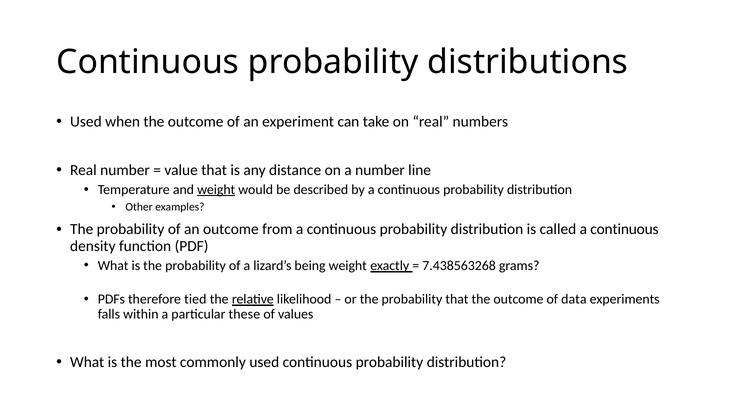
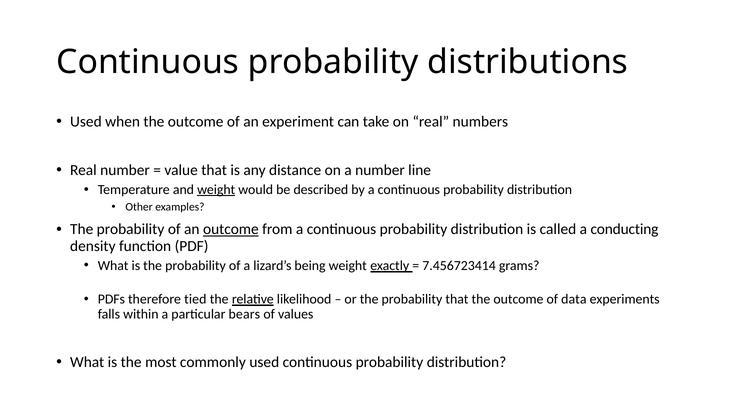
outcome underline: none -> present (231, 229)
called a continuous: continuous -> conducting (624, 229)
7.438563268: 7.438563268 -> 7.456723414 (459, 266)
these: these -> bears (244, 314)
